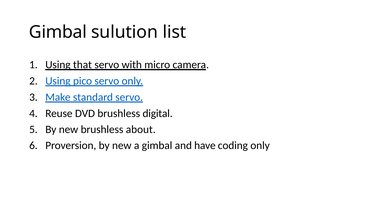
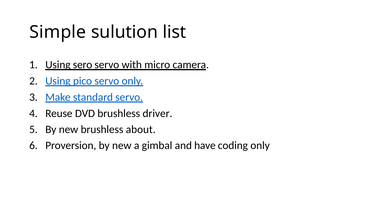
Gimbal: Gimbal -> Simple (58, 32)
that: that -> sero (83, 65)
digital: digital -> driver (158, 114)
